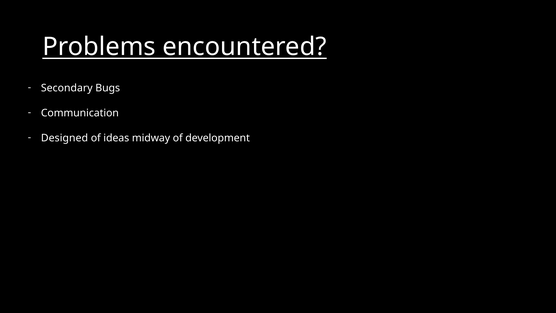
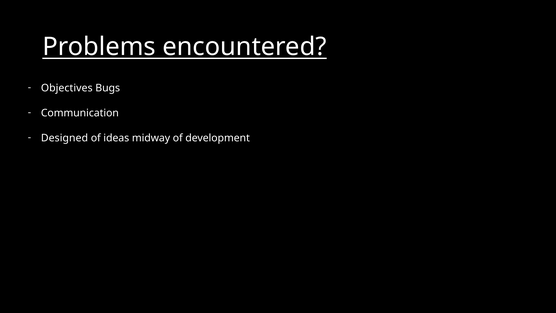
Secondary: Secondary -> Objectives (67, 88)
